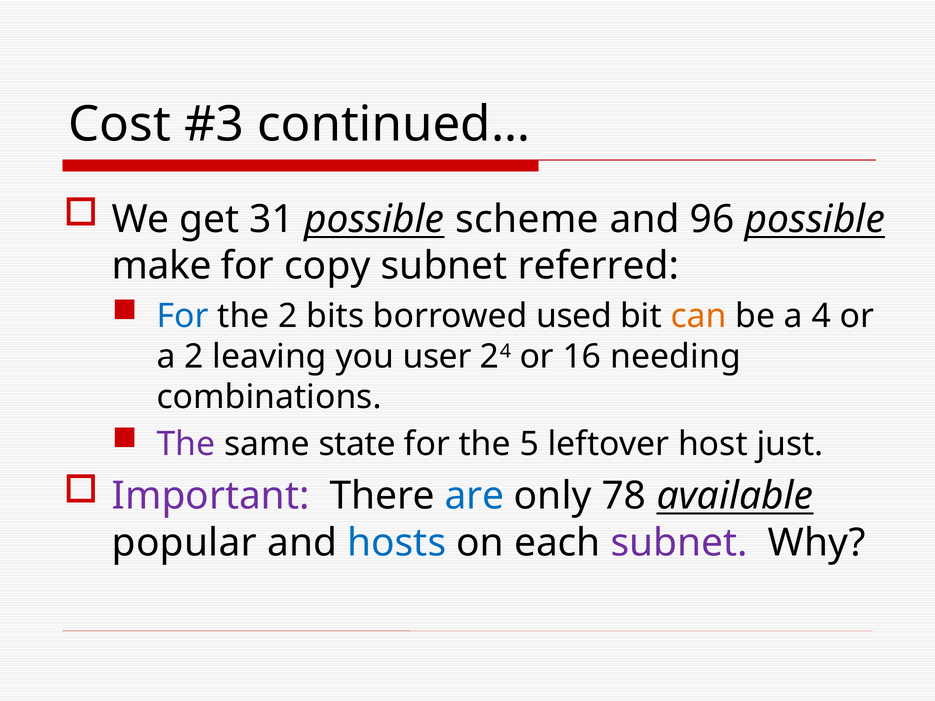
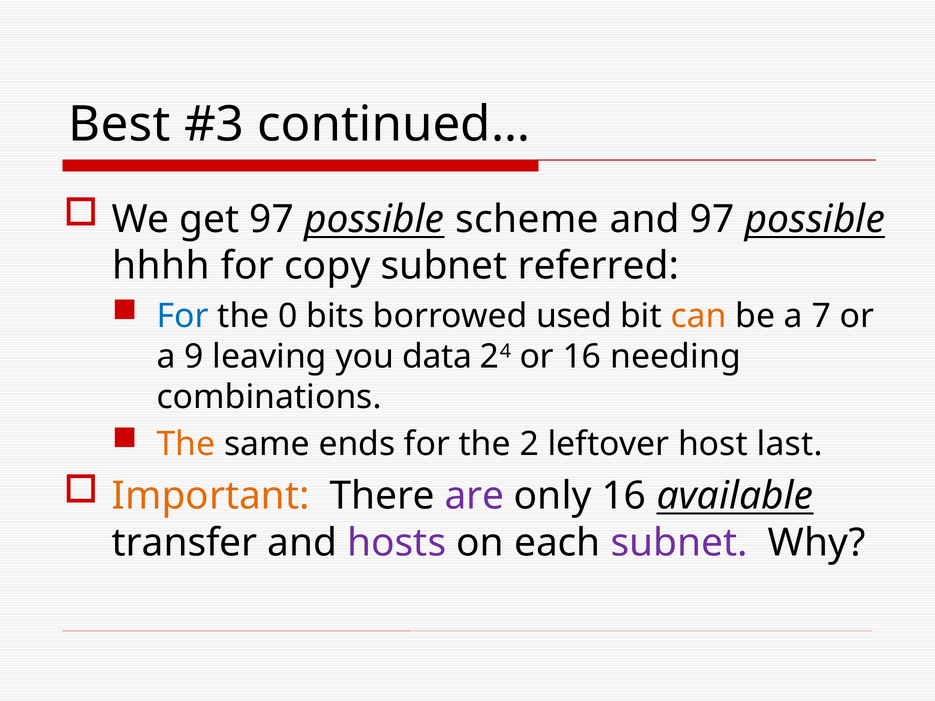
Cost: Cost -> Best (119, 125)
get 31: 31 -> 97 (272, 219)
and 96: 96 -> 97 (712, 219)
make: make -> hhhh (161, 266)
the 2: 2 -> 0 (288, 316)
4: 4 -> 7 (821, 316)
a 2: 2 -> 9 (194, 357)
user: user -> data (437, 357)
The colour: purple -> orange (186, 444)
state: state -> ends (357, 444)
5: 5 -> 2 (529, 444)
just: just -> last (790, 444)
Important colour: purple -> orange (211, 496)
are colour: blue -> purple (474, 496)
only 78: 78 -> 16 (624, 496)
popular: popular -> transfer (185, 543)
hosts colour: blue -> purple (397, 543)
